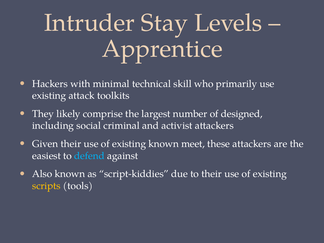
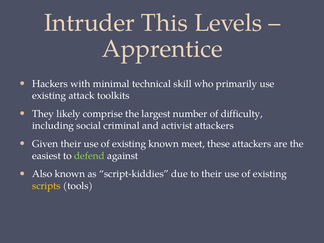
Stay: Stay -> This (164, 23)
designed: designed -> difficulty (242, 114)
defend colour: light blue -> light green (89, 156)
